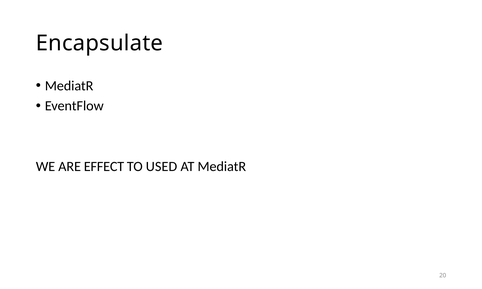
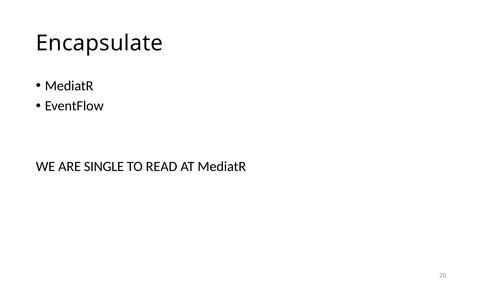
EFFECT: EFFECT -> SINGLE (104, 167)
USED: USED -> READ (162, 167)
